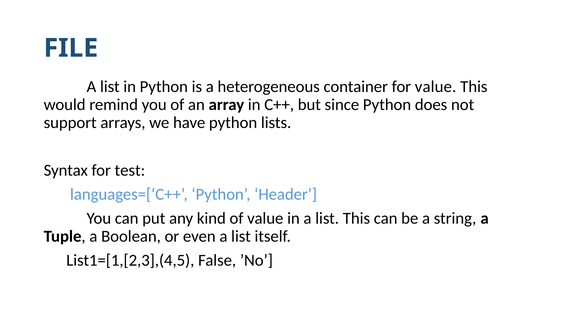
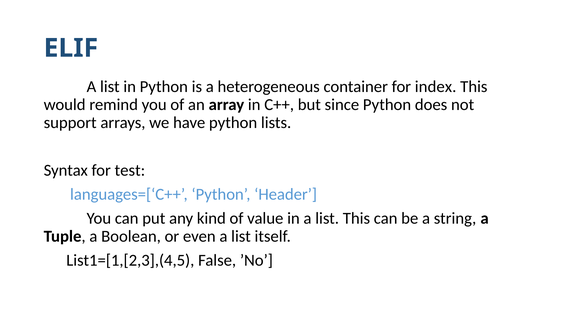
FILE: FILE -> ELIF (71, 48)
for value: value -> index (436, 87)
